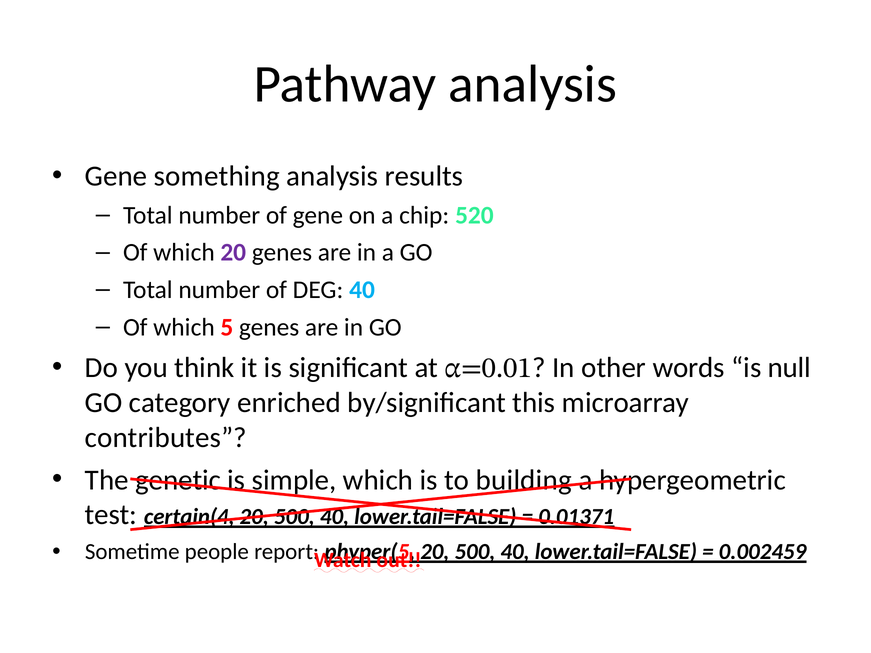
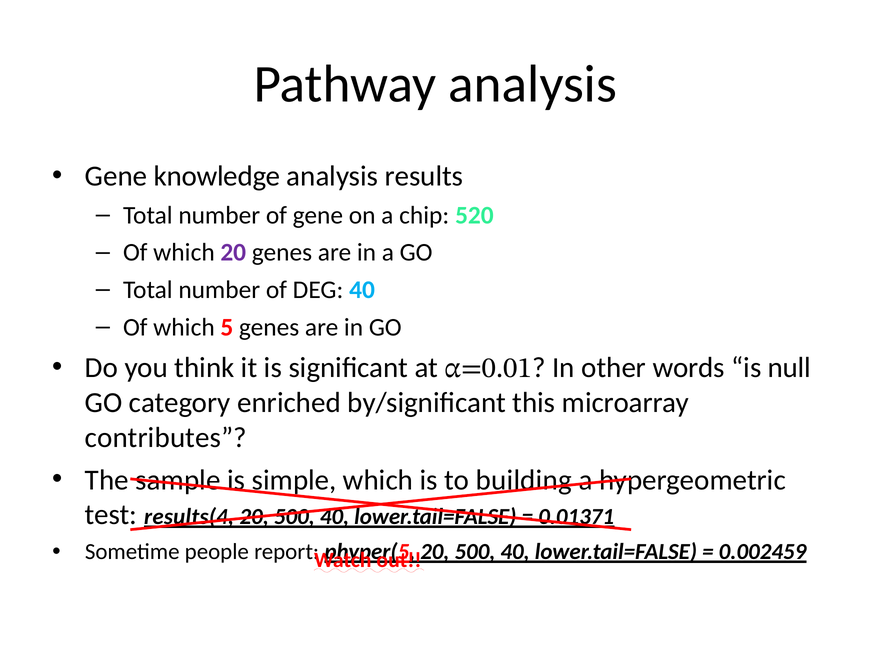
something: something -> knowledge (217, 176)
genetic: genetic -> sample (178, 480)
certain(4: certain(4 -> results(4 (189, 517)
